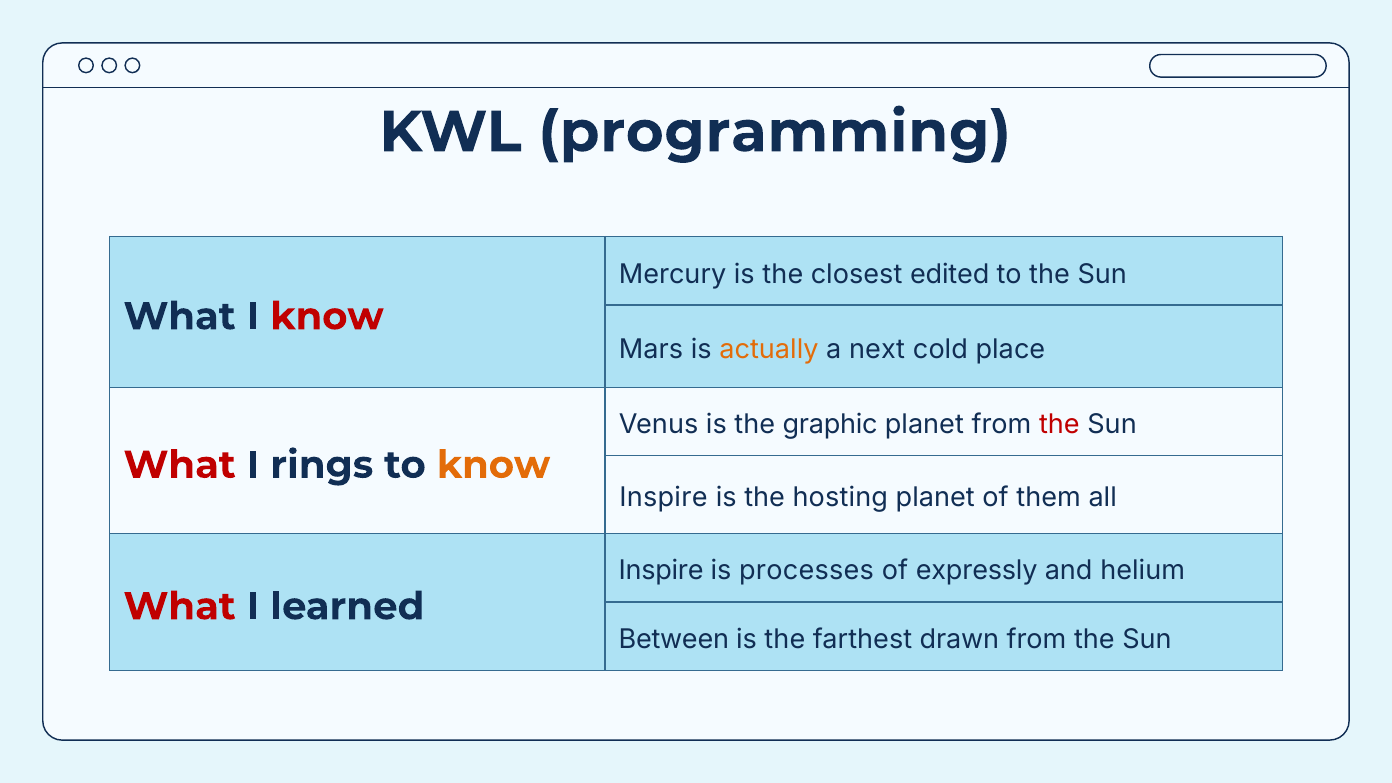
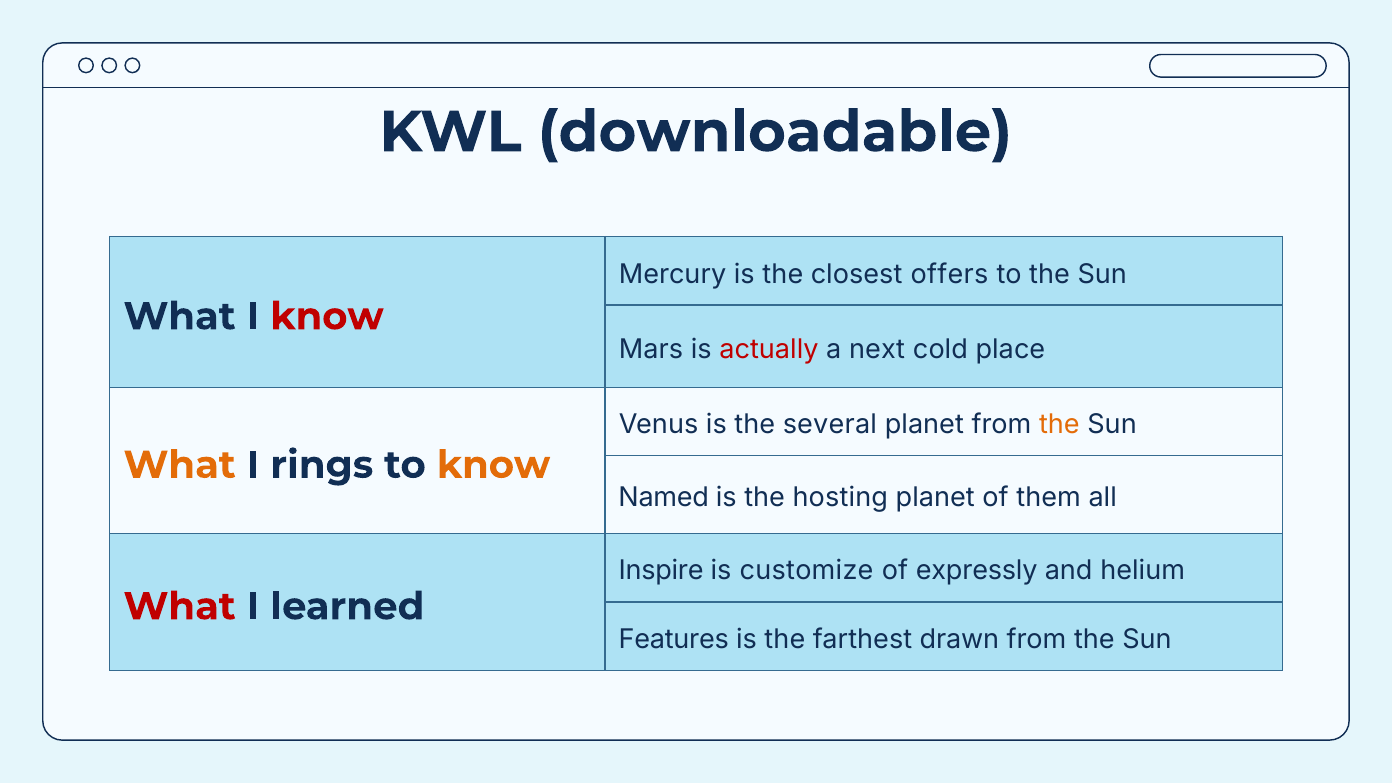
programming: programming -> downloadable (775, 132)
edited: edited -> offers (949, 274)
actually colour: orange -> red (769, 349)
graphic: graphic -> several (830, 425)
the colour: red -> orange (1059, 425)
What colour: red -> orange (180, 465)
Inspire: Inspire -> Named (664, 498)
processes: processes -> customize (807, 571)
Between: Between -> Features (674, 639)
